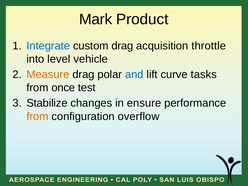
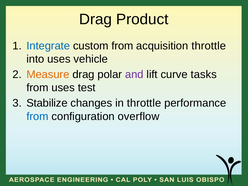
Mark: Mark -> Drag (96, 19)
custom drag: drag -> from (122, 46)
into level: level -> uses (59, 59)
and colour: blue -> purple (134, 74)
from once: once -> uses (63, 88)
in ensure: ensure -> throttle (144, 103)
from colour: orange -> blue (37, 116)
